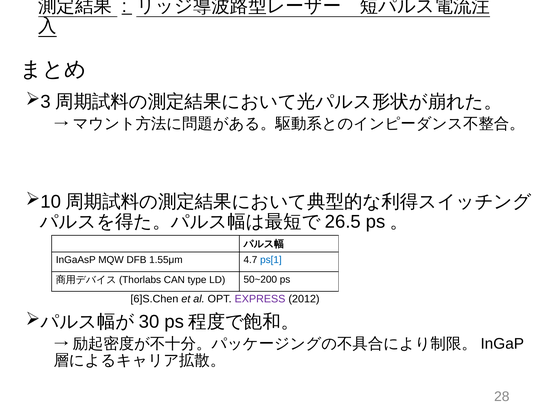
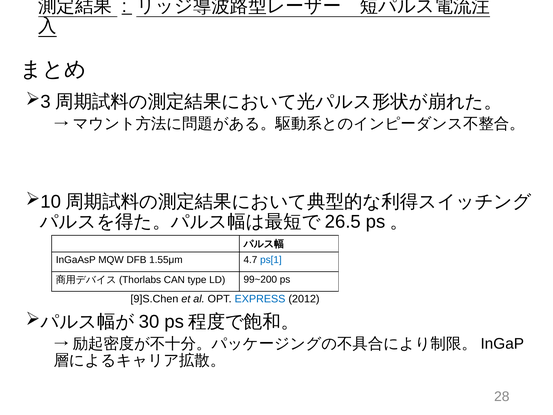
50~200: 50~200 -> 99~200 (260, 279)
6]S.Chen: 6]S.Chen -> 9]S.Chen (154, 299)
EXPRESS colour: purple -> blue (260, 299)
